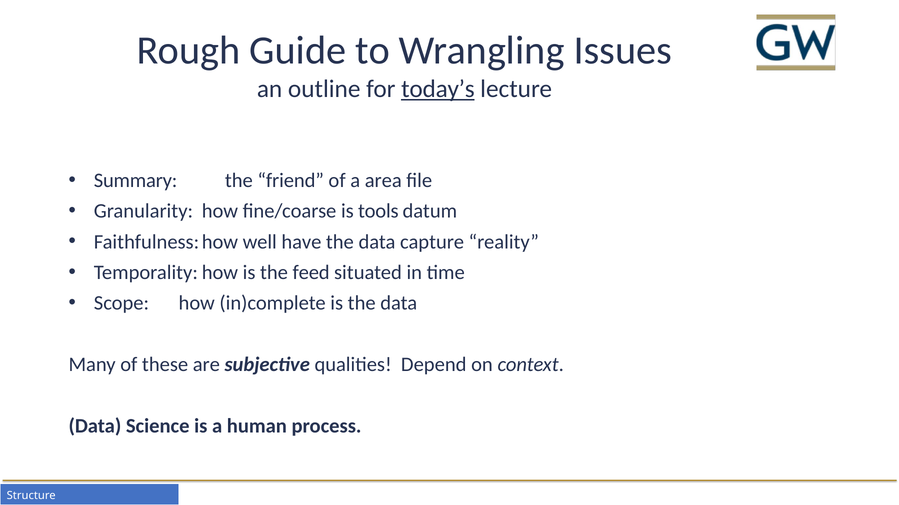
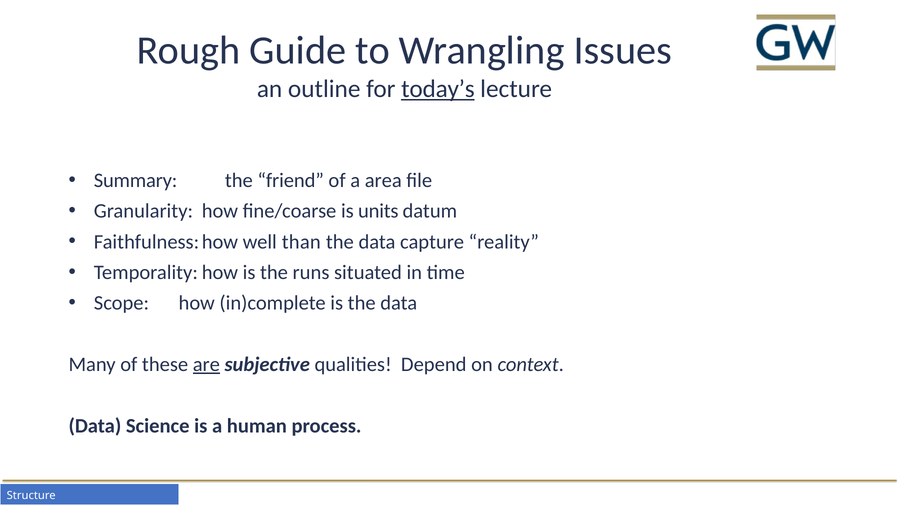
tools: tools -> units (378, 211)
have: have -> than (301, 242)
feed: feed -> runs (311, 273)
are underline: none -> present (206, 365)
